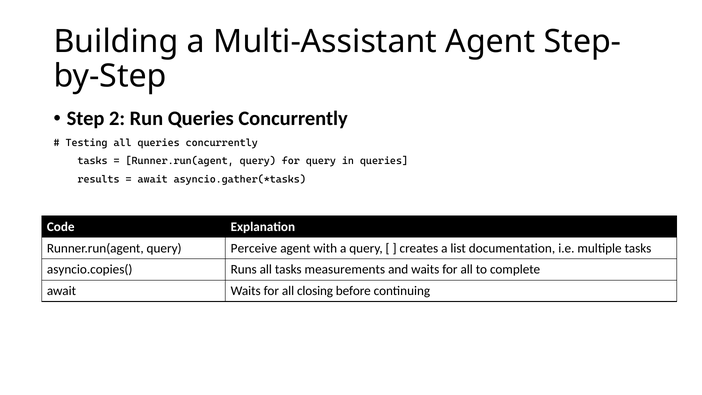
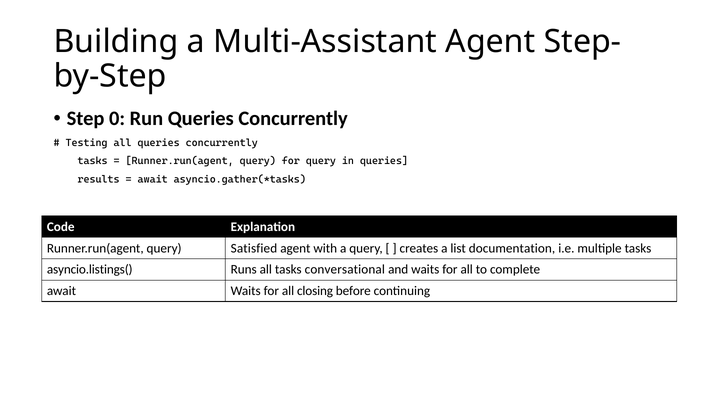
2: 2 -> 0 (117, 119)
Perceive: Perceive -> Satisfied (254, 248)
asyncio.copies(: asyncio.copies( -> asyncio.listings( (90, 269)
measurements: measurements -> conversational (345, 269)
